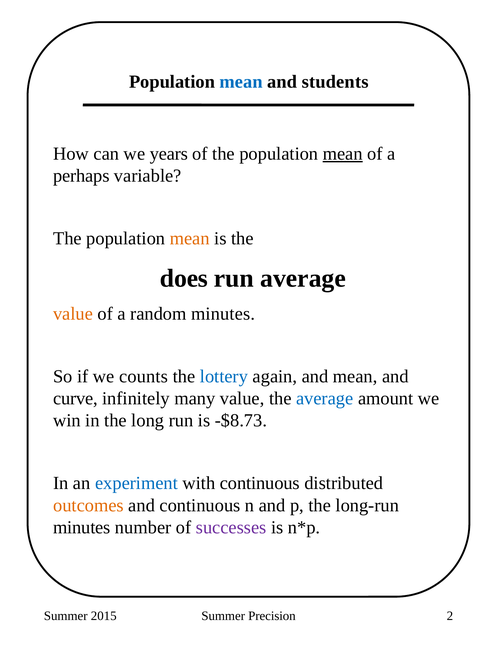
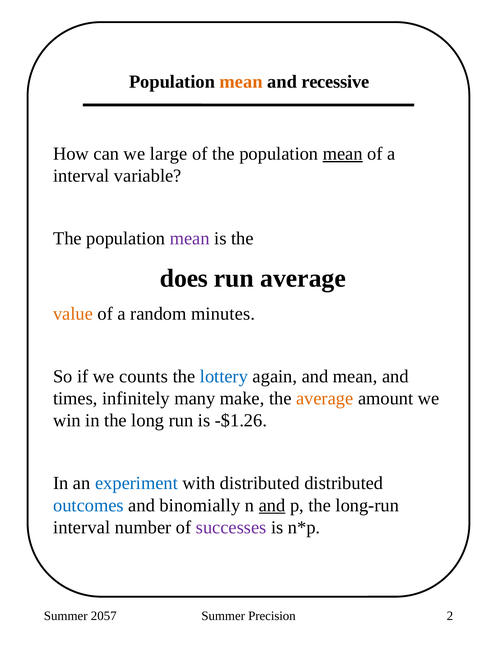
mean colour: blue -> orange (241, 82)
students: students -> recessive (335, 82)
years: years -> large (169, 154)
perhaps: perhaps -> interval (81, 176)
mean colour: orange -> purple (190, 238)
curve: curve -> times (75, 398)
many value: value -> make (242, 398)
average colour: blue -> orange (325, 398)
-$8.73: -$8.73 -> -$1.26 (241, 420)
with continuous: continuous -> distributed (260, 483)
outcomes colour: orange -> blue (88, 505)
and continuous: continuous -> binomially (200, 505)
and underline: none -> present (272, 505)
minutes: minutes -> interval (82, 527)
2015: 2015 -> 2057 (104, 616)
